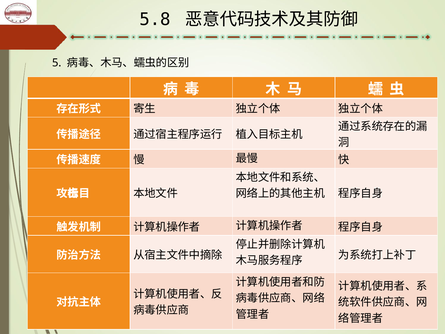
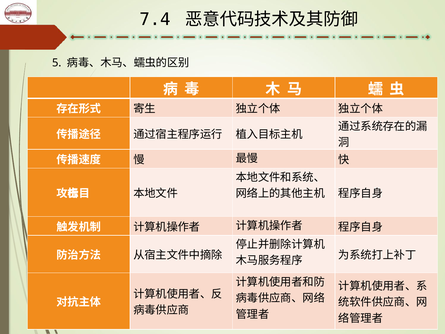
5.8: 5.8 -> 7.4 (155, 20)
